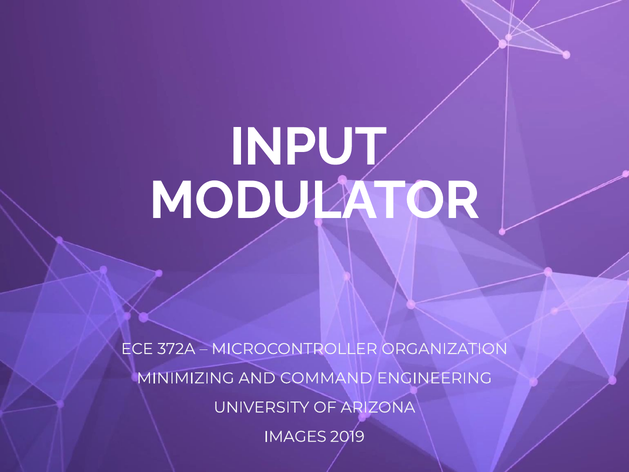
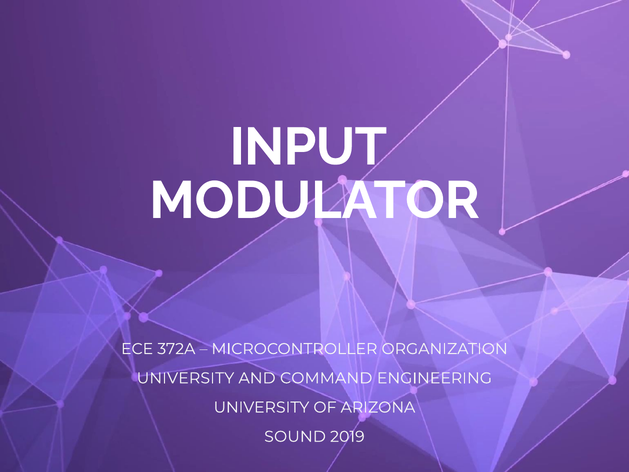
MINIMIZING: MINIMIZING -> UNIVERSITY (185, 378)
IMAGES: IMAGES -> SOUND (295, 436)
